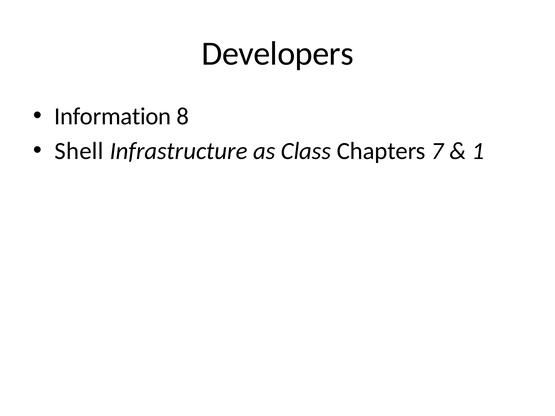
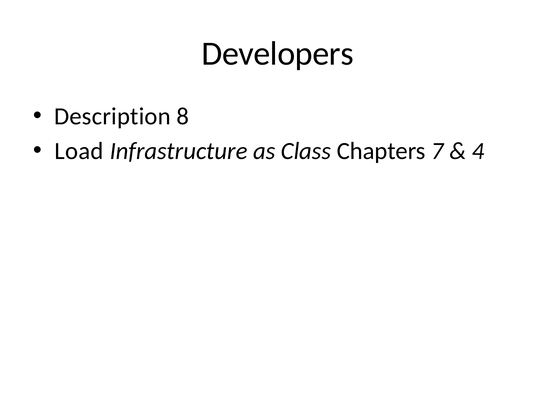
Information: Information -> Description (112, 116)
Shell: Shell -> Load (79, 151)
1: 1 -> 4 (478, 151)
